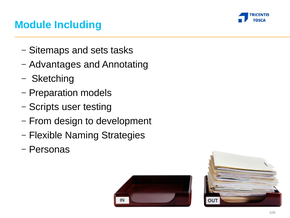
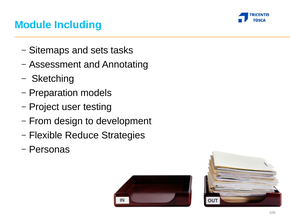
Advantages: Advantages -> Assessment (55, 64)
Scripts: Scripts -> Project (44, 107)
Naming: Naming -> Reduce (82, 135)
